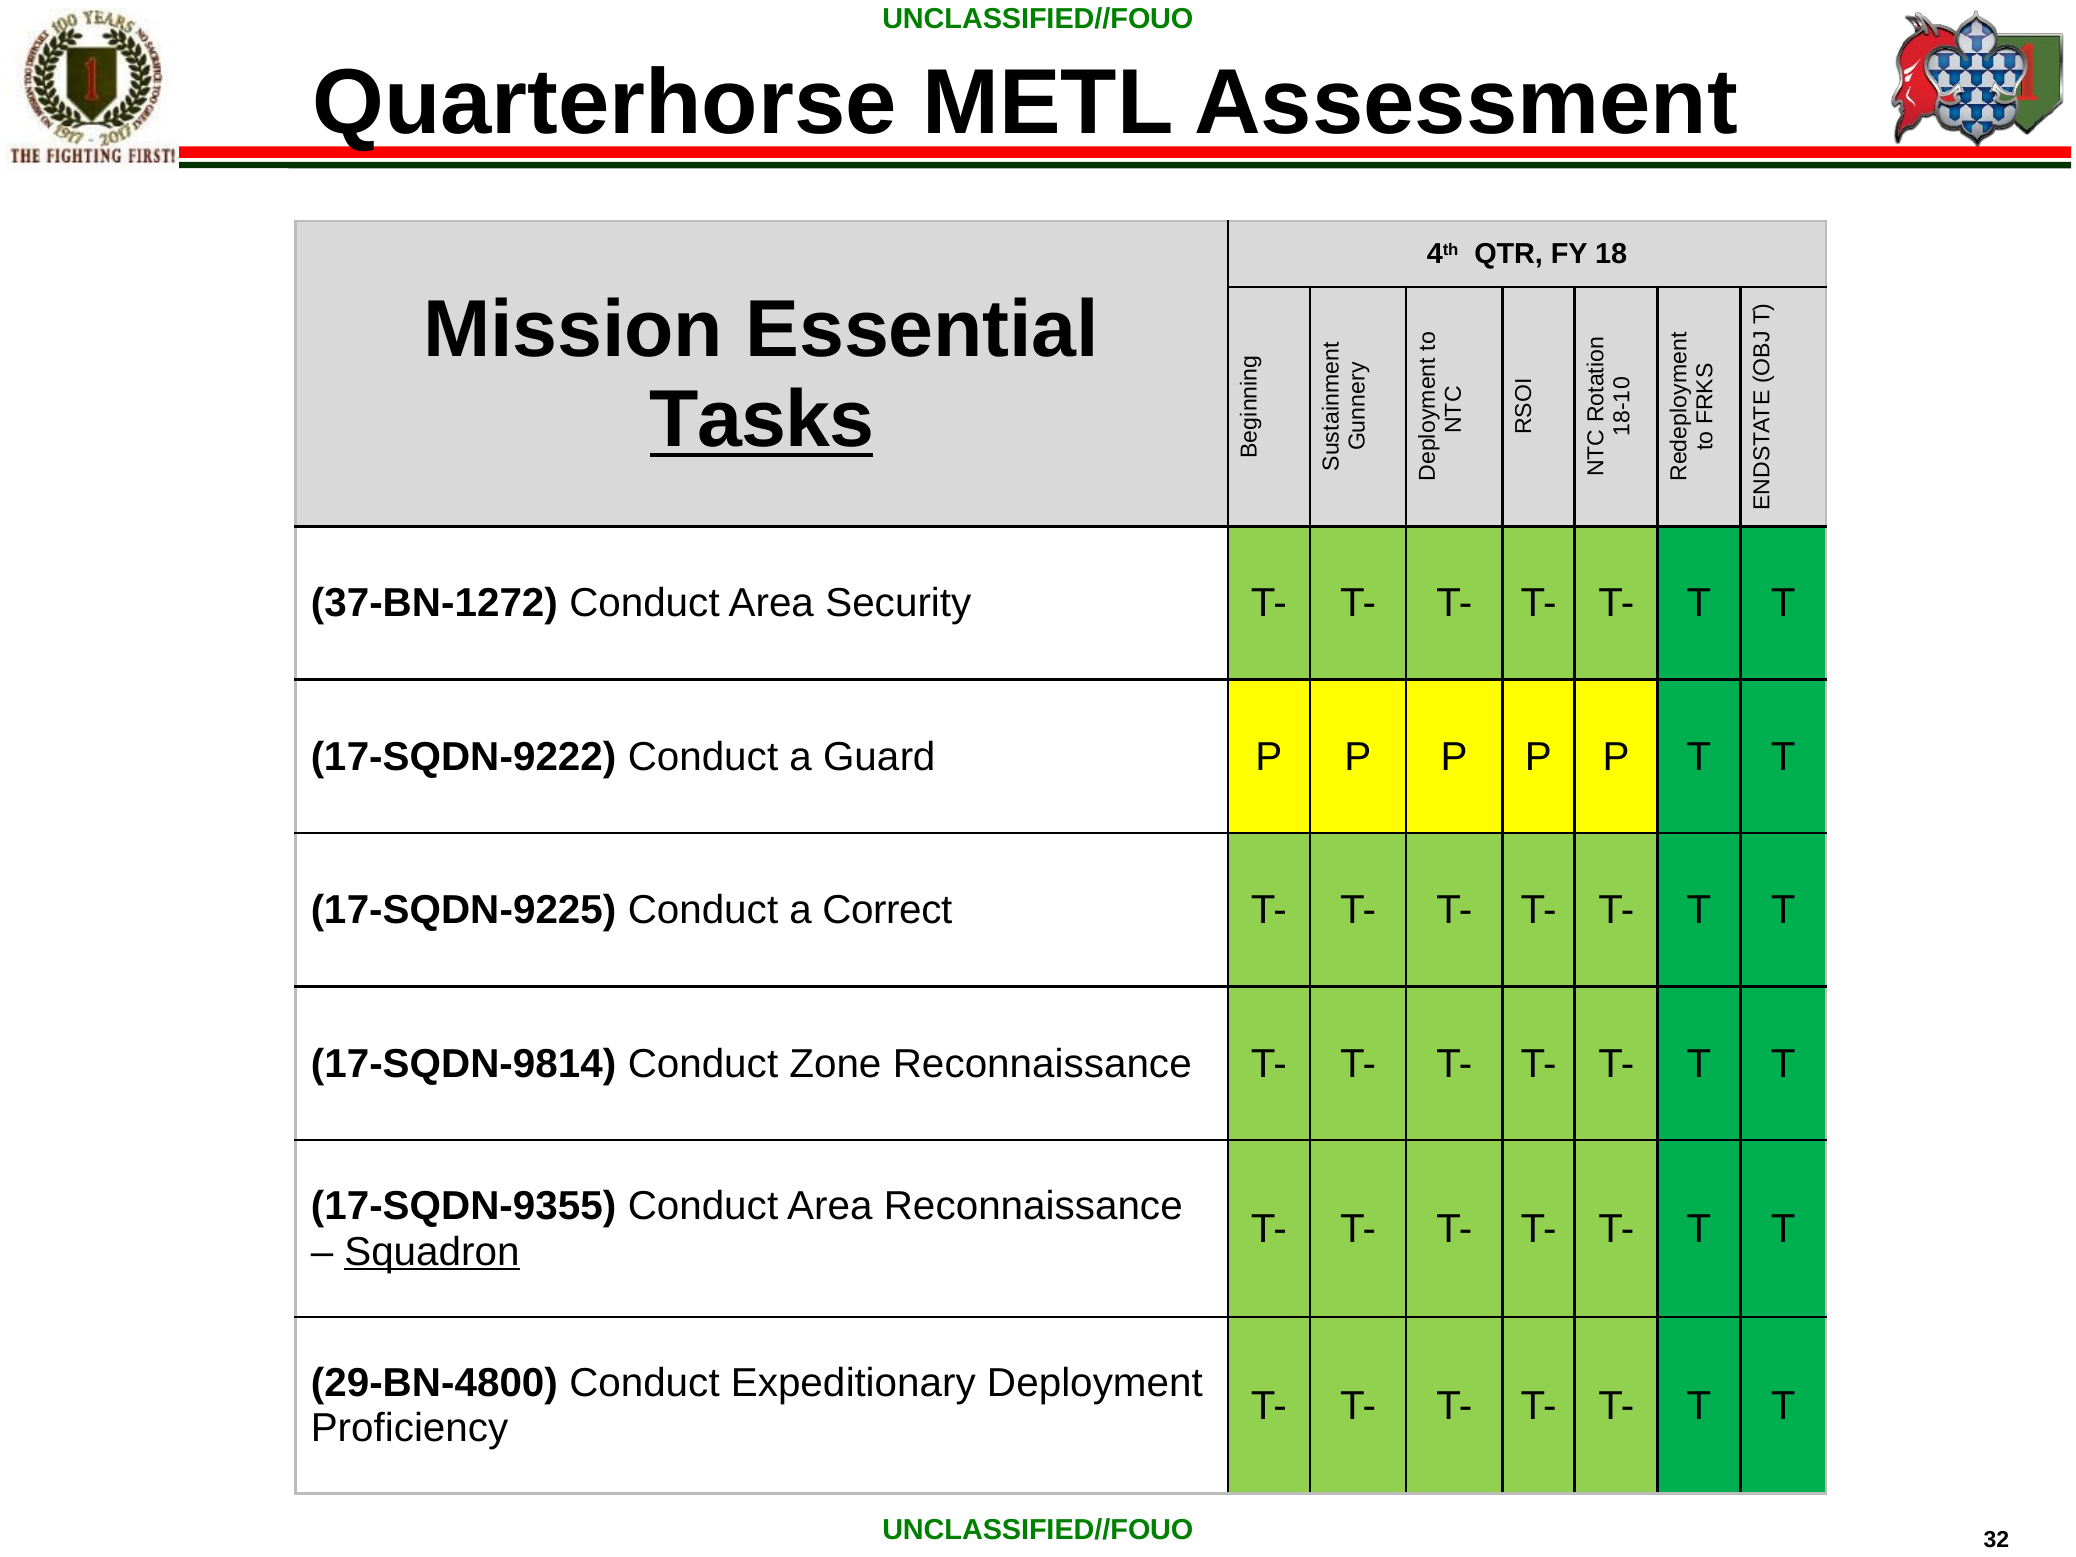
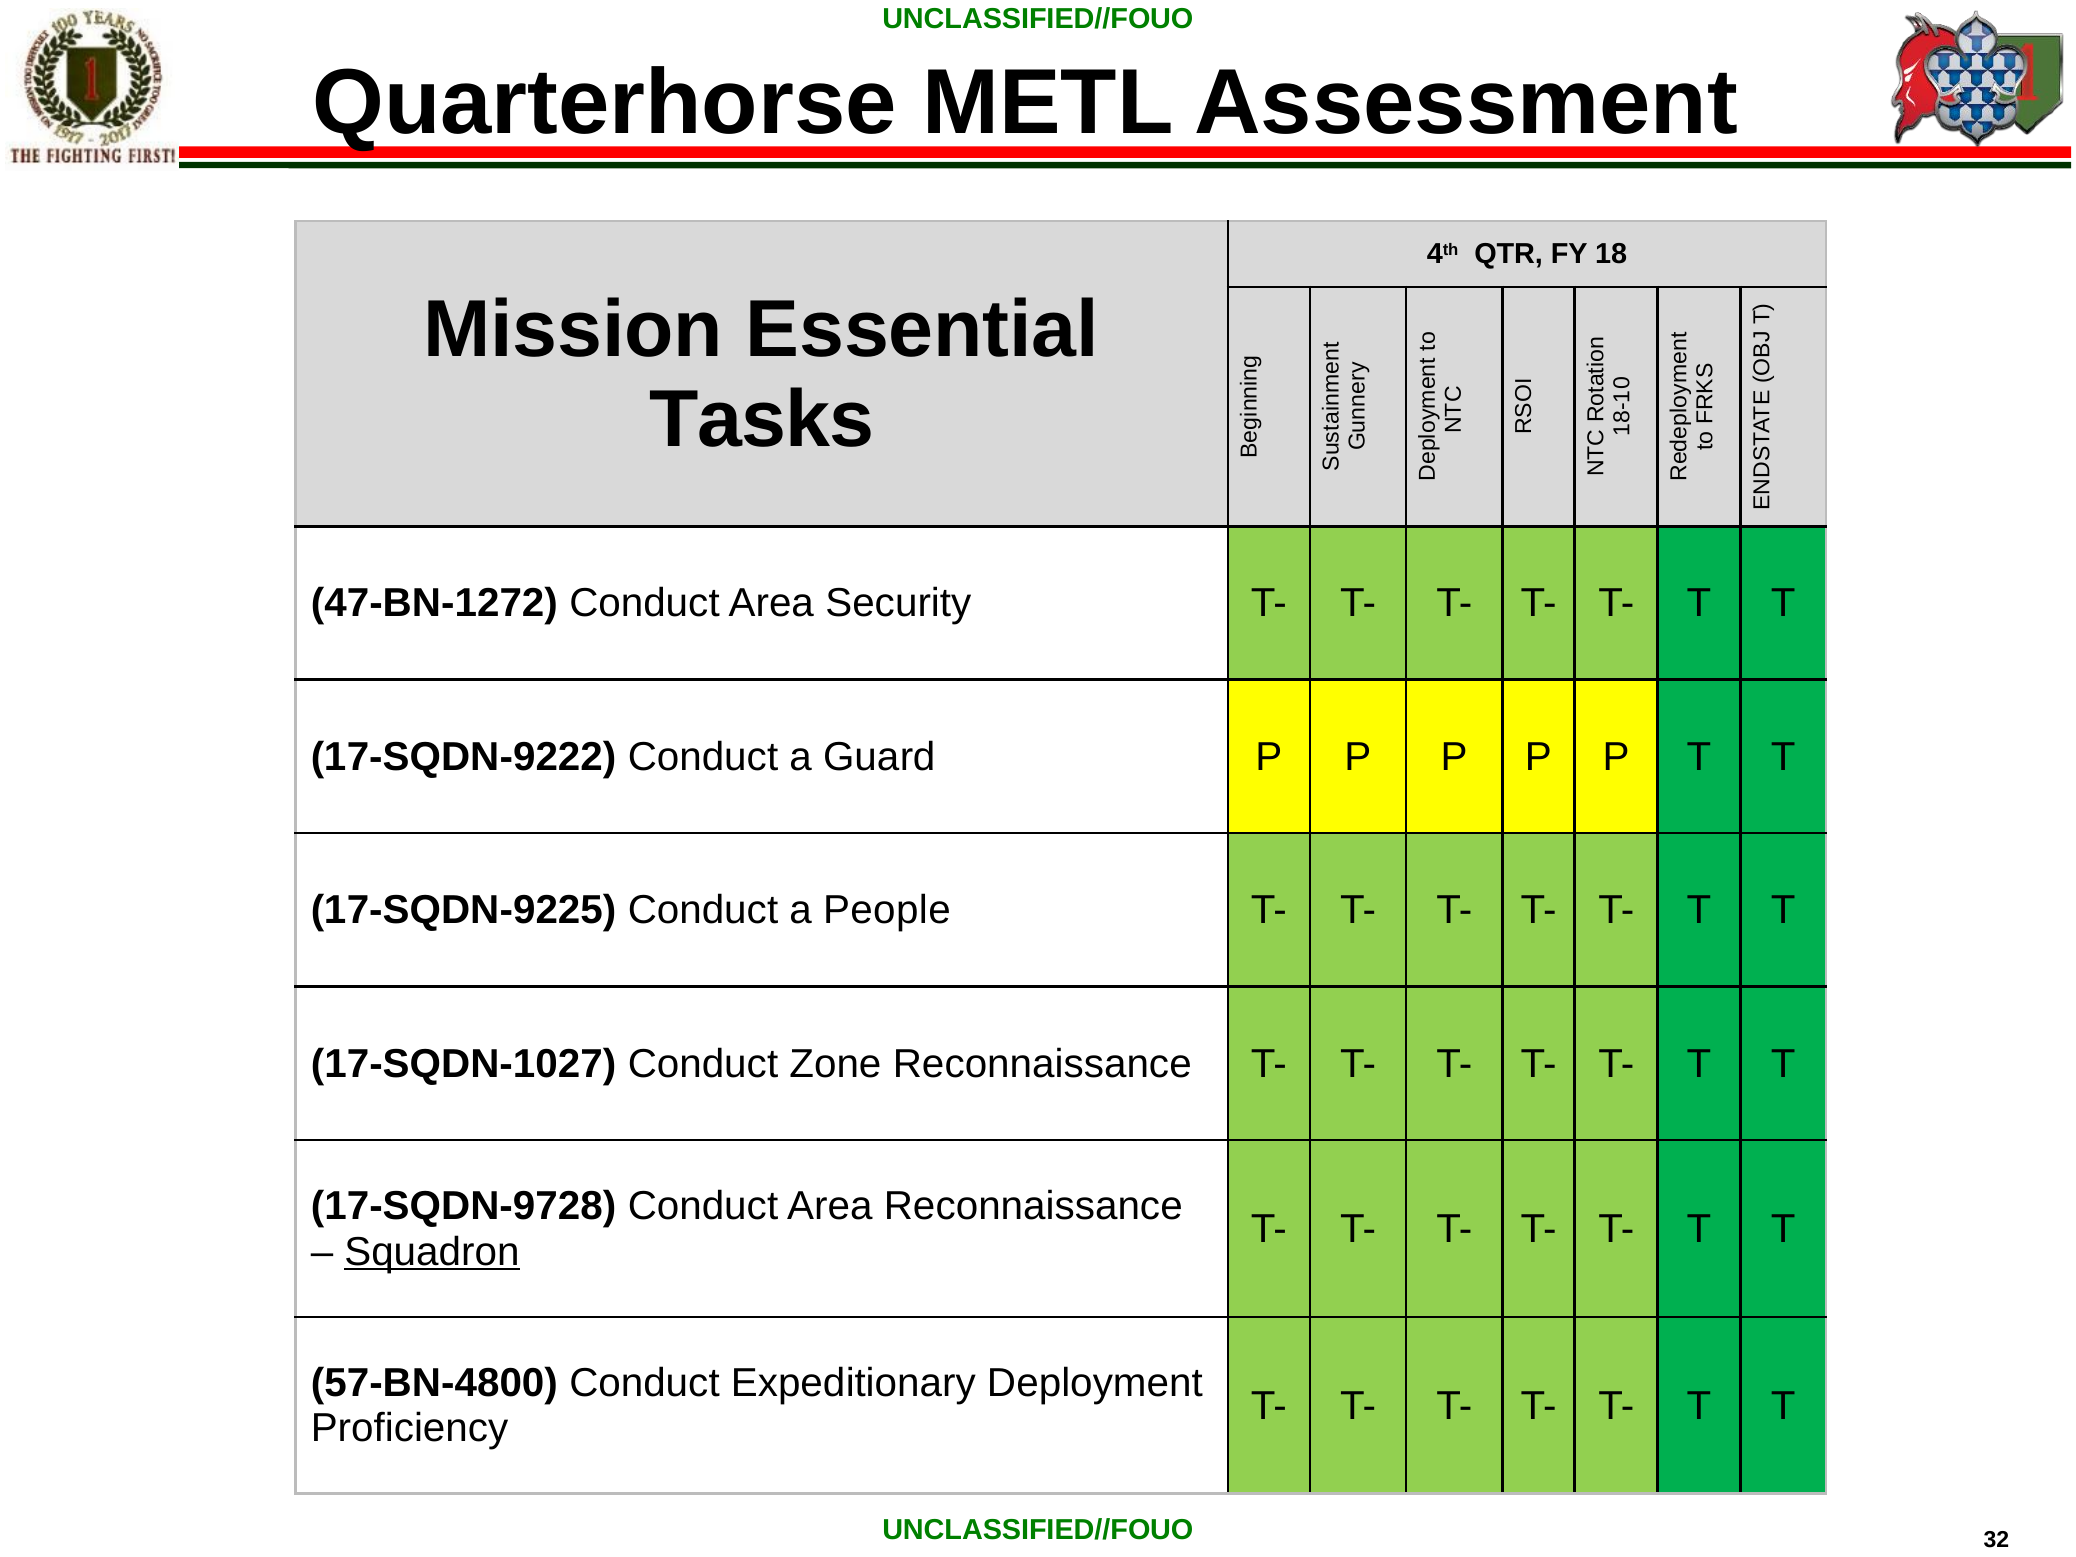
Tasks underline: present -> none (762, 420)
37-BN-1272: 37-BN-1272 -> 47-BN-1272 (434, 604)
Correct: Correct -> People (887, 910)
17-SQDN-9814: 17-SQDN-9814 -> 17-SQDN-1027 (464, 1064)
17-SQDN-9355: 17-SQDN-9355 -> 17-SQDN-9728 (464, 1207)
29-BN-4800: 29-BN-4800 -> 57-BN-4800 (434, 1383)
